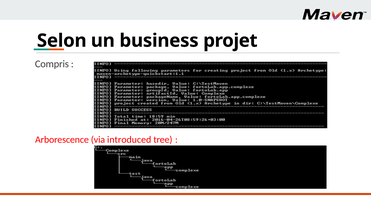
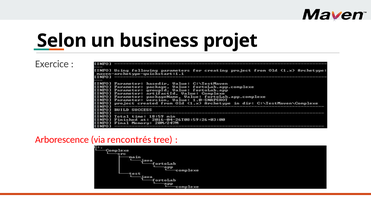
Compris: Compris -> Exercice (52, 64)
introduced: introduced -> rencontrés (129, 139)
